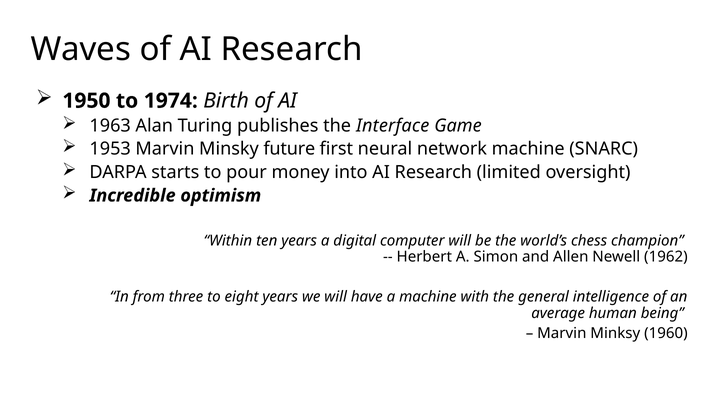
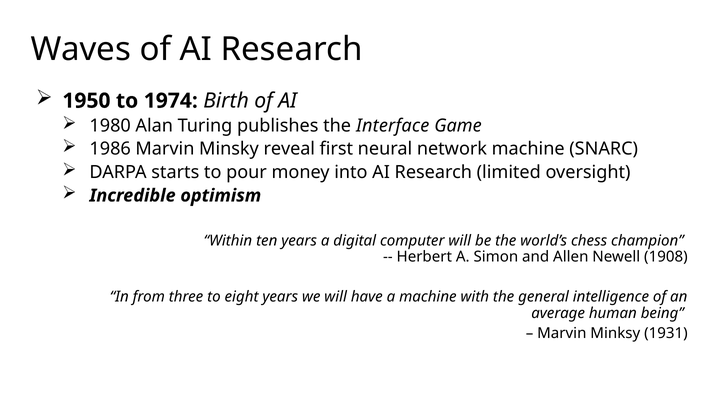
1963: 1963 -> 1980 (110, 126)
1953: 1953 -> 1986 (110, 149)
future: future -> reveal (289, 149)
1962: 1962 -> 1908 (666, 257)
1960: 1960 -> 1931 (666, 333)
